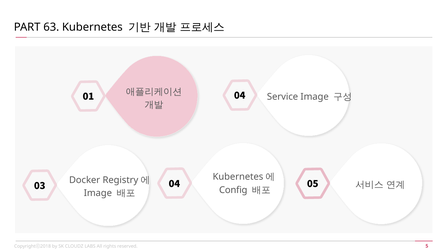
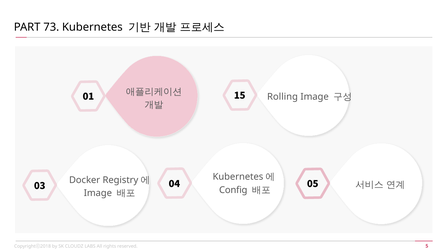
63: 63 -> 73 (51, 27)
01 04: 04 -> 15 (240, 96)
Service: Service -> Rolling (282, 97)
